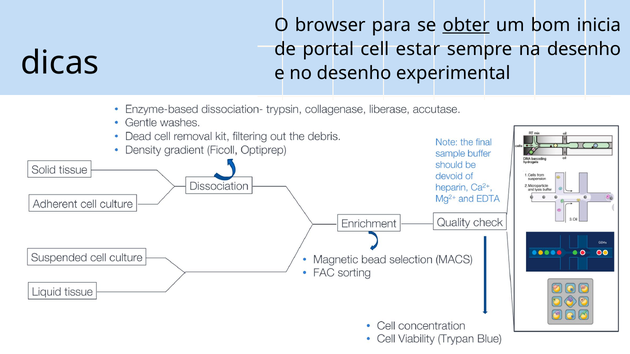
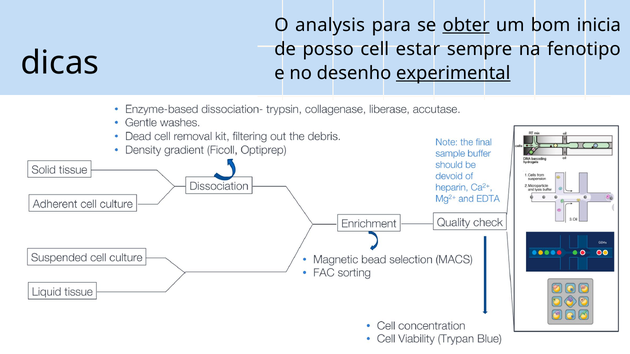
browser: browser -> analysis (330, 25)
portal: portal -> posso (328, 49)
na desenho: desenho -> fenotipo (584, 49)
experimental underline: none -> present (453, 73)
